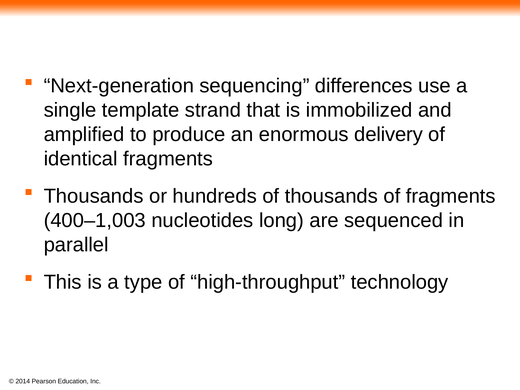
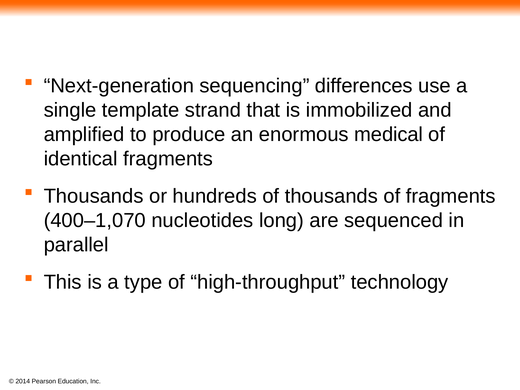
delivery: delivery -> medical (389, 135)
400–1,003: 400–1,003 -> 400–1,070 (95, 221)
